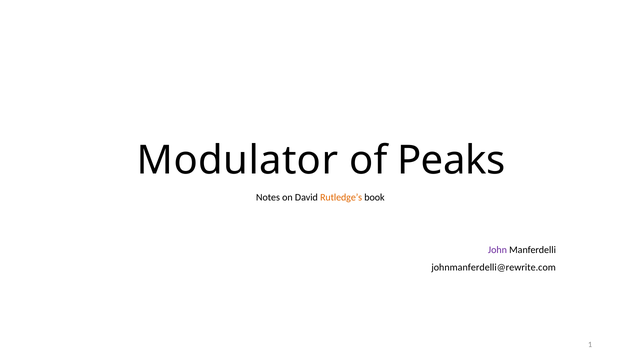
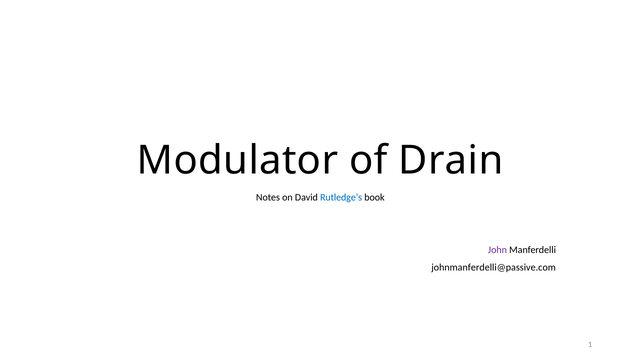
Peaks: Peaks -> Drain (451, 160)
Rutledge’s colour: orange -> blue (341, 197)
johnmanferdelli@rewrite.com: johnmanferdelli@rewrite.com -> johnmanferdelli@passive.com (494, 267)
